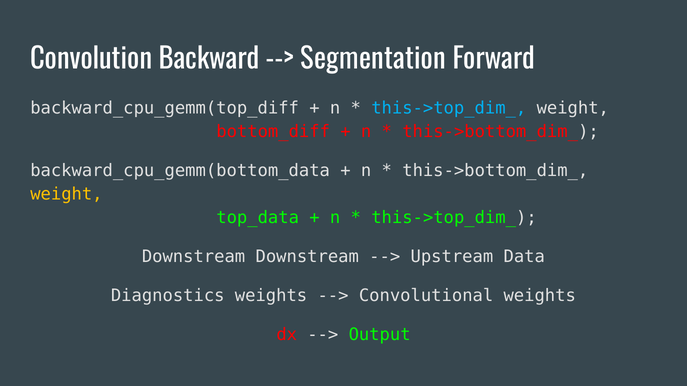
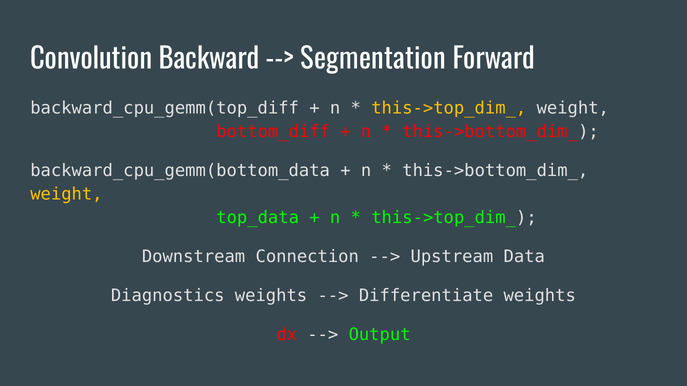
this->top_dim_ colour: light blue -> yellow (449, 108)
Downstream Downstream: Downstream -> Connection (307, 257)
Convolutional: Convolutional -> Differentiate (426, 296)
